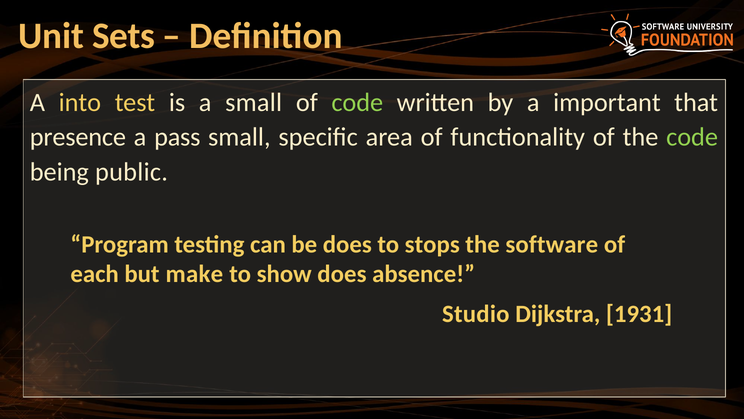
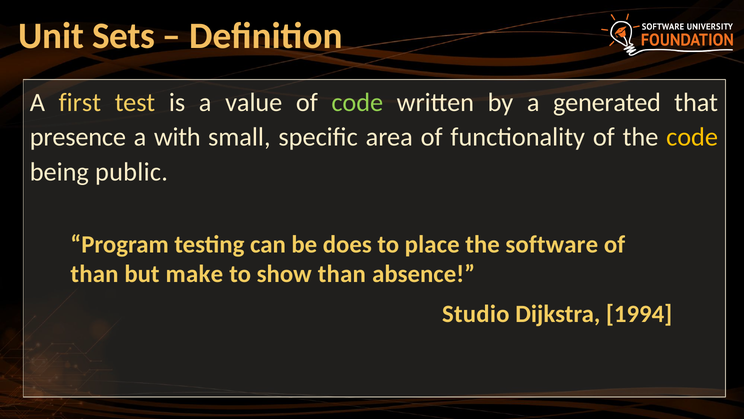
into: into -> first (80, 102)
a small: small -> value (254, 102)
important: important -> generated (607, 102)
pass: pass -> with (177, 137)
code colour: light green -> yellow (692, 137)
stops: stops -> place (432, 244)
each: each -> than (95, 274)
show does: does -> than (342, 274)
1931: 1931 -> 1994 (639, 314)
